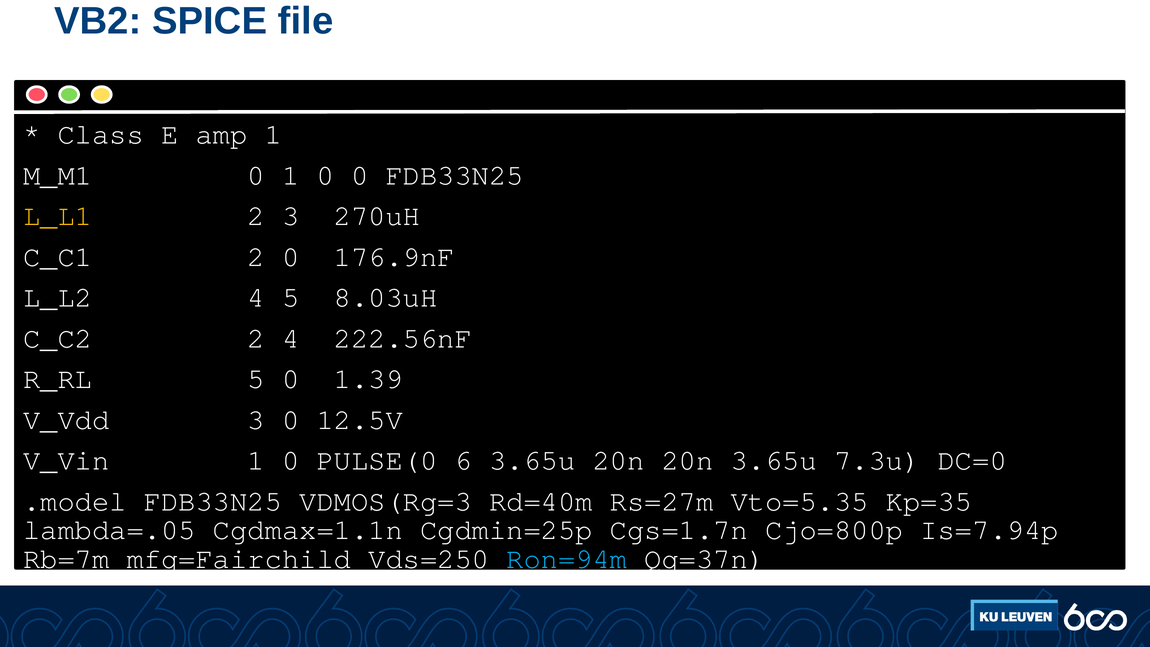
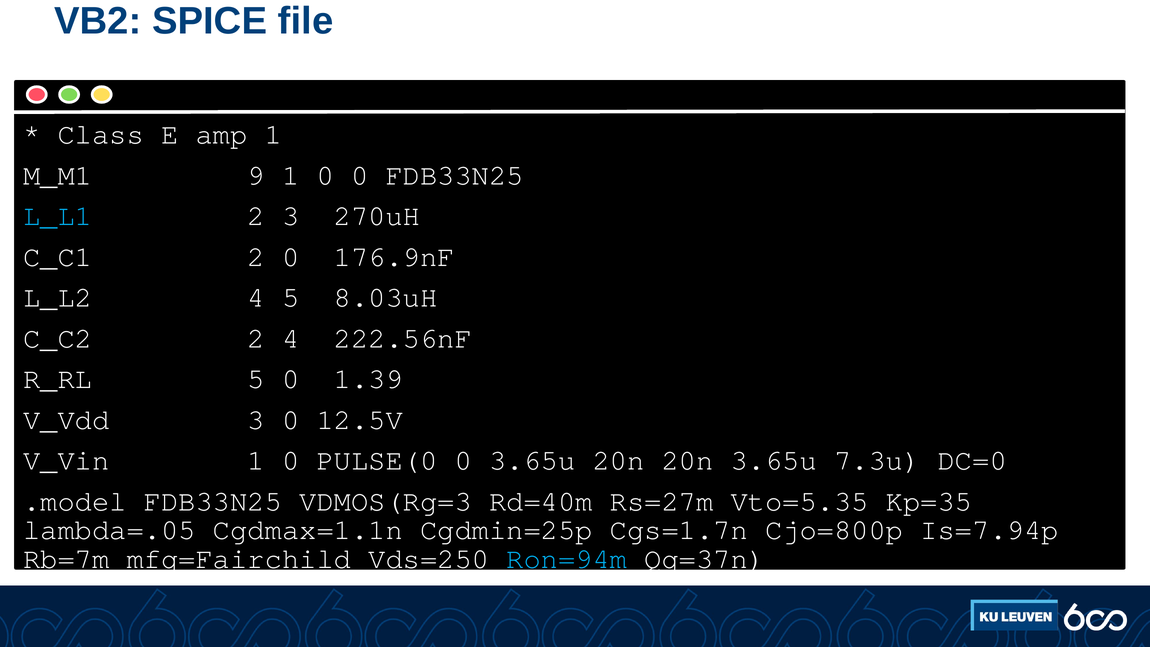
M_M1 0: 0 -> 9 (256, 175)
L_L1 colour: yellow -> light blue (58, 216)
PULSE(0 6: 6 -> 0 (463, 460)
